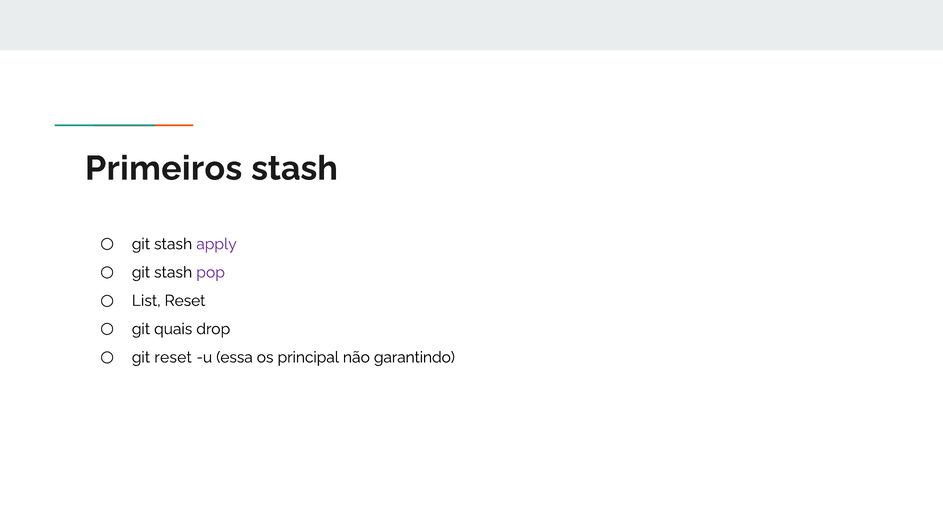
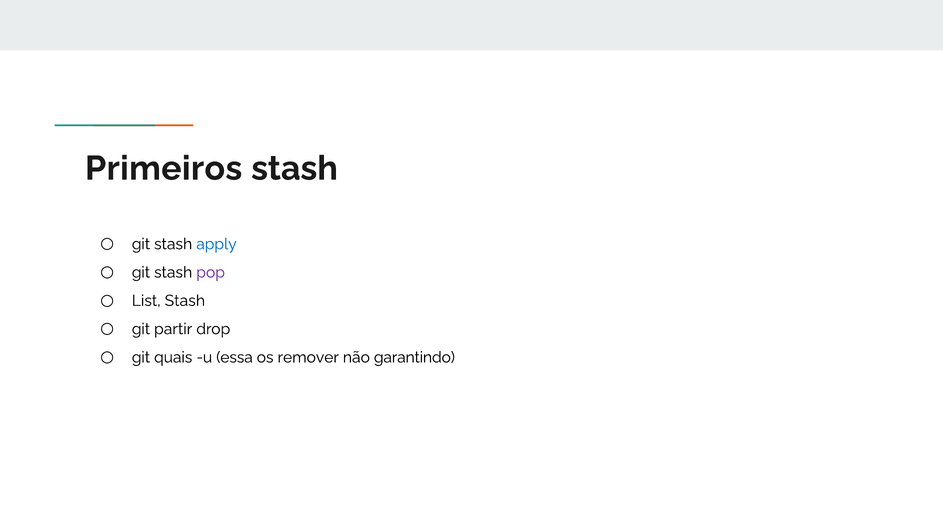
apply colour: purple -> blue (216, 244)
List Reset: Reset -> Stash (185, 300)
quais: quais -> partir (173, 329)
git reset: reset -> quais (173, 357)
principal: principal -> remover (308, 357)
